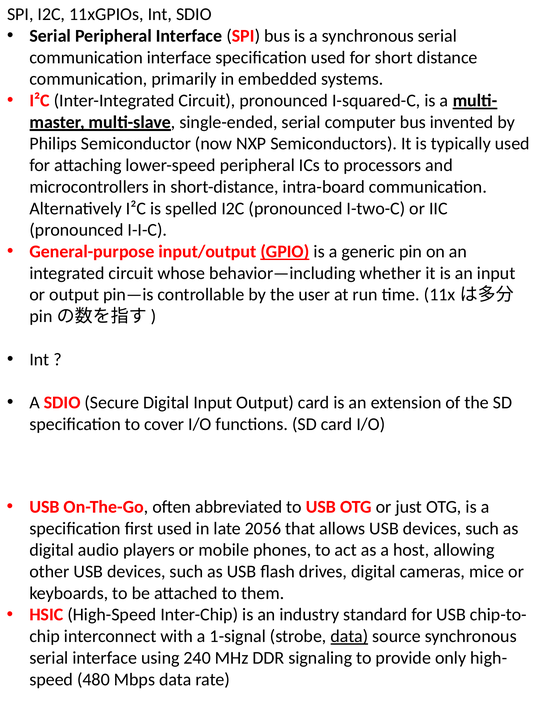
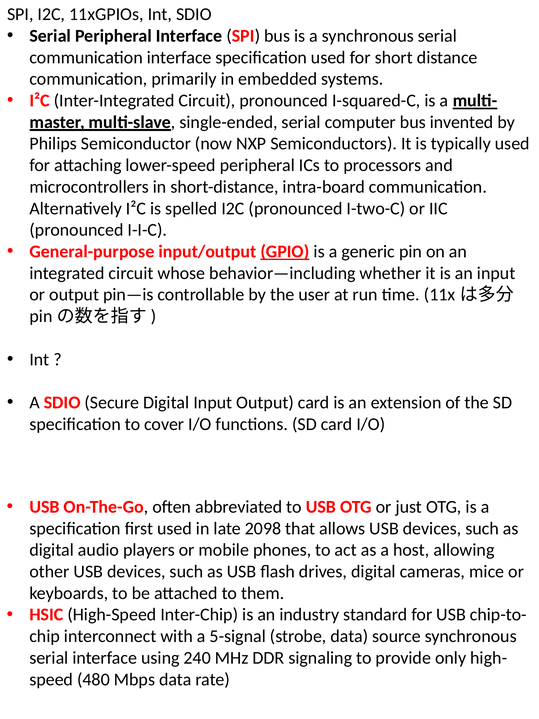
2056: 2056 -> 2098 (263, 528)
1-signal: 1-signal -> 5-signal (238, 636)
data underline: present -> none (349, 636)
